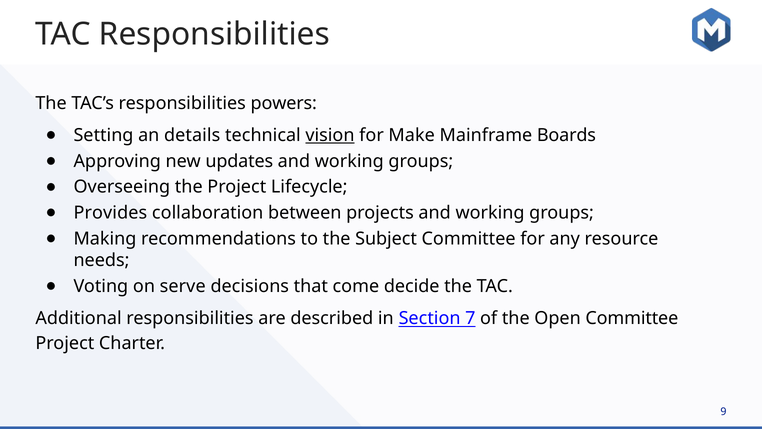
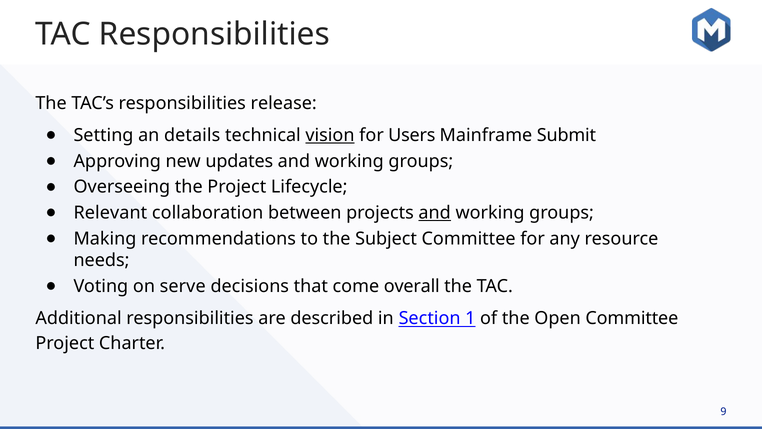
powers: powers -> release (284, 103)
Make: Make -> Users (412, 135)
Boards: Boards -> Submit (566, 135)
Provides: Provides -> Relevant (110, 213)
and underline: none -> present (435, 213)
decide: decide -> overall (412, 286)
7: 7 -> 1 (470, 318)
